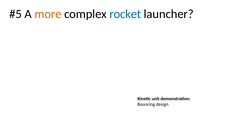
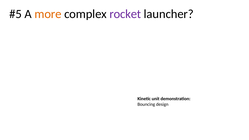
rocket colour: blue -> purple (125, 14)
